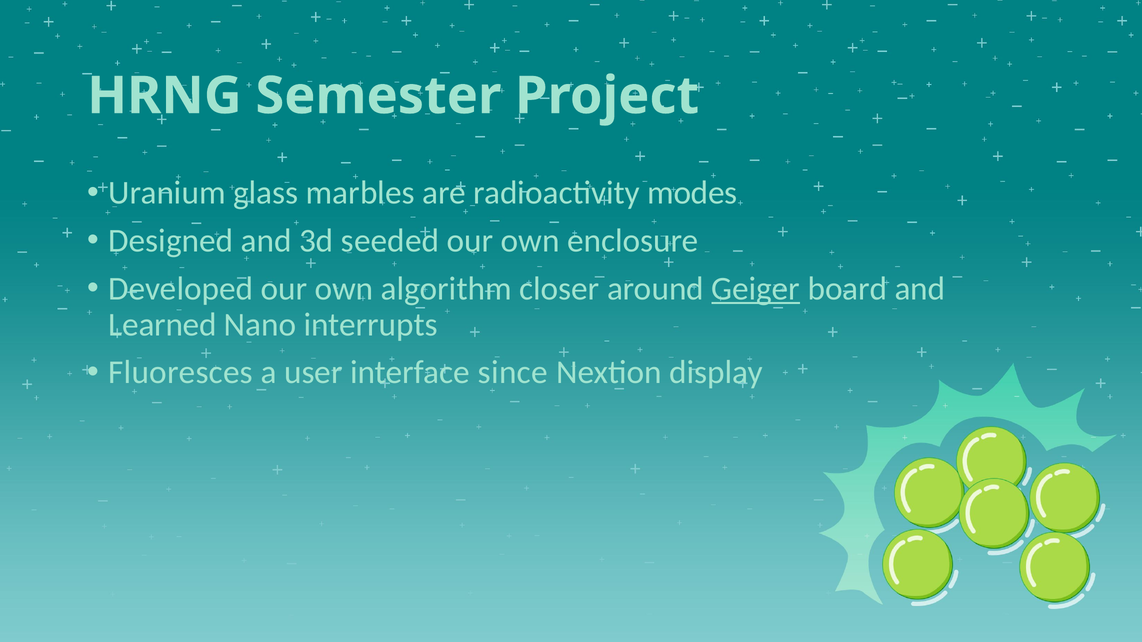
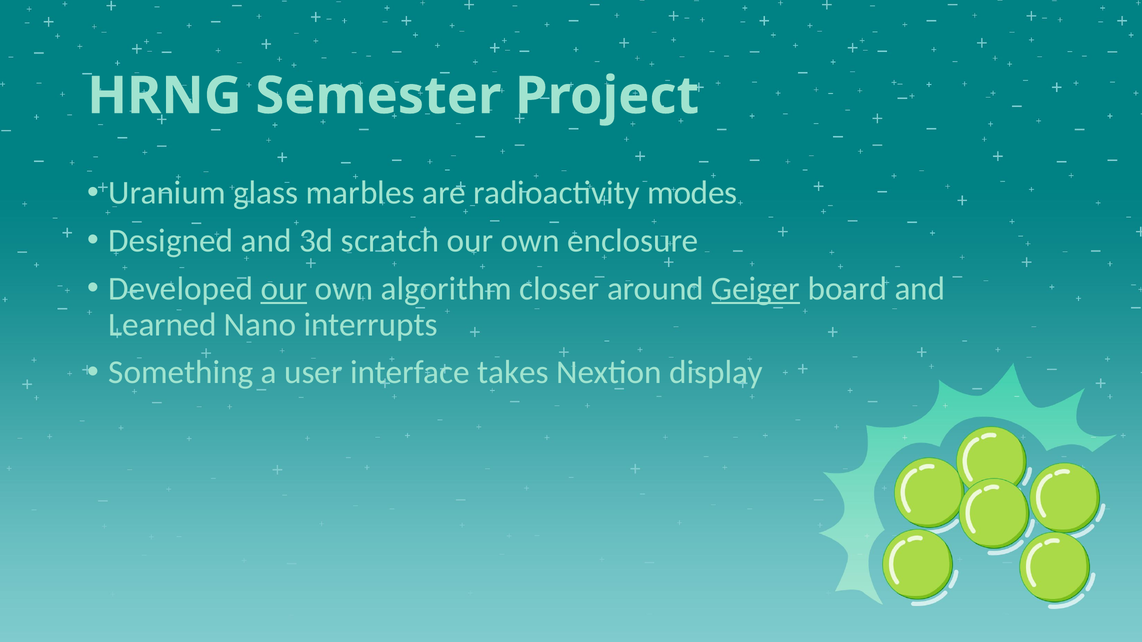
seeded: seeded -> scratch (390, 241)
our underline: none -> present (284, 289)
Fluoresces: Fluoresces -> Something (181, 373)
since: since -> takes (513, 373)
